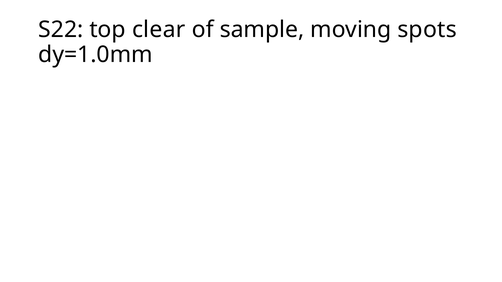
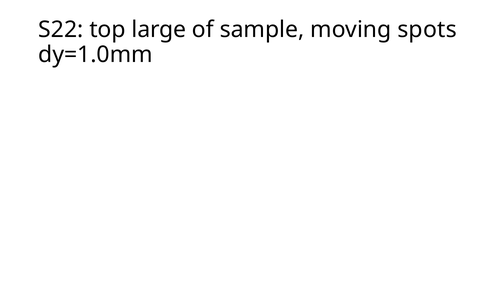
clear: clear -> large (159, 30)
